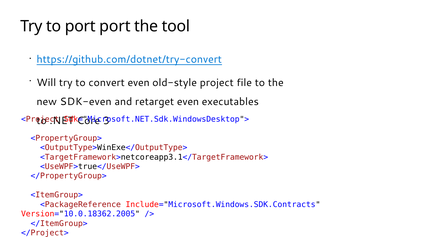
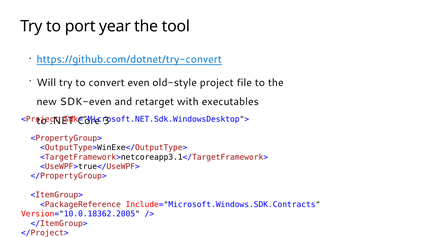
port port: port -> year (115, 26)
retarget even: even -> with (188, 102)
